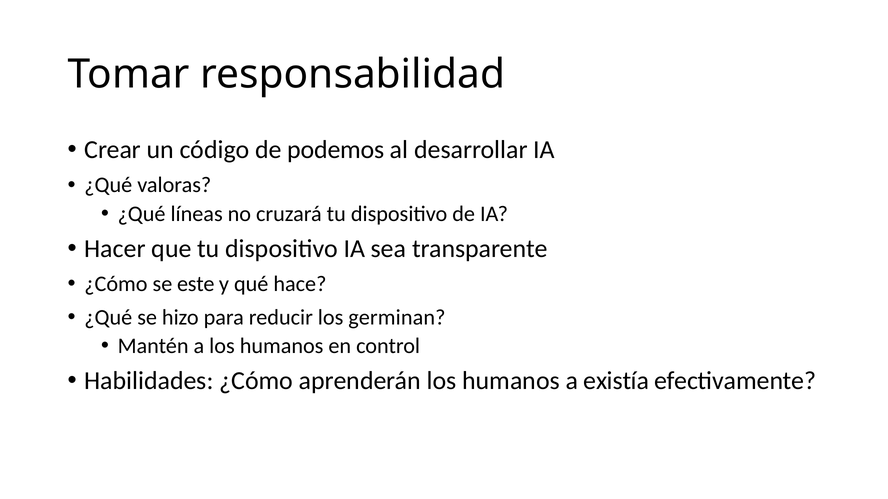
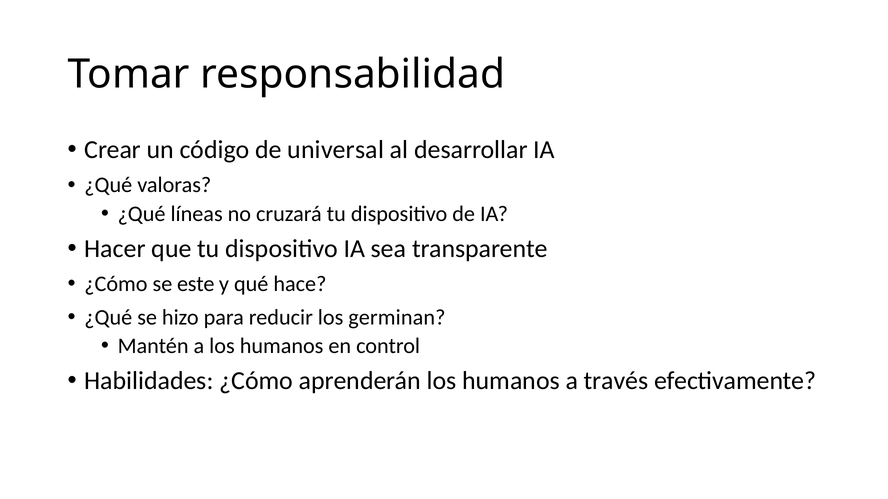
podemos: podemos -> universal (336, 150)
existía: existía -> través (616, 381)
